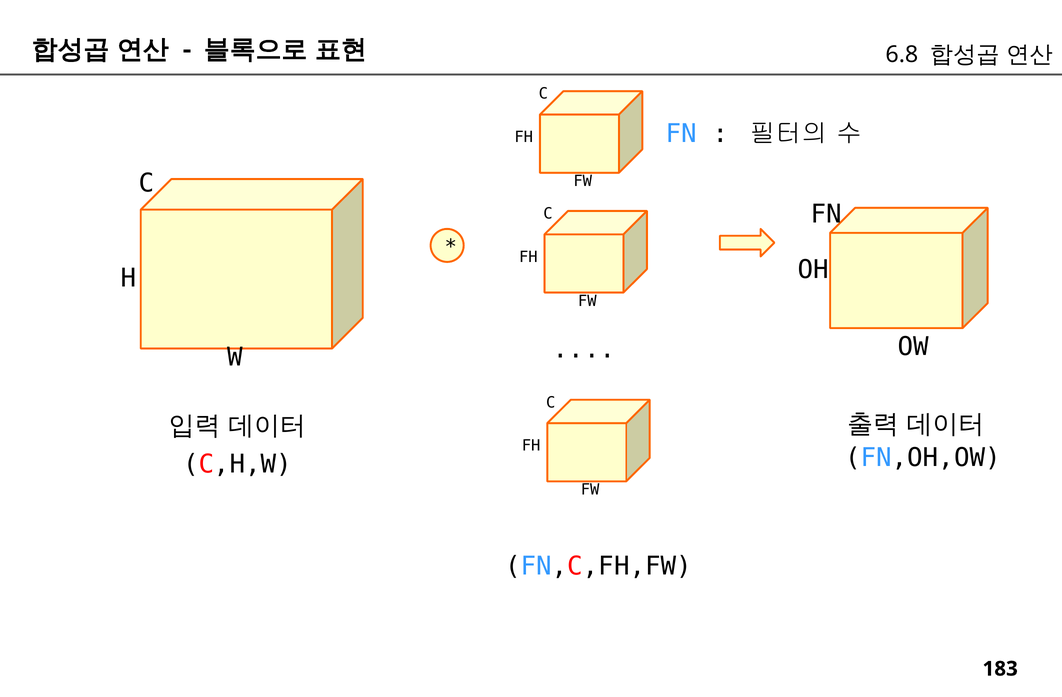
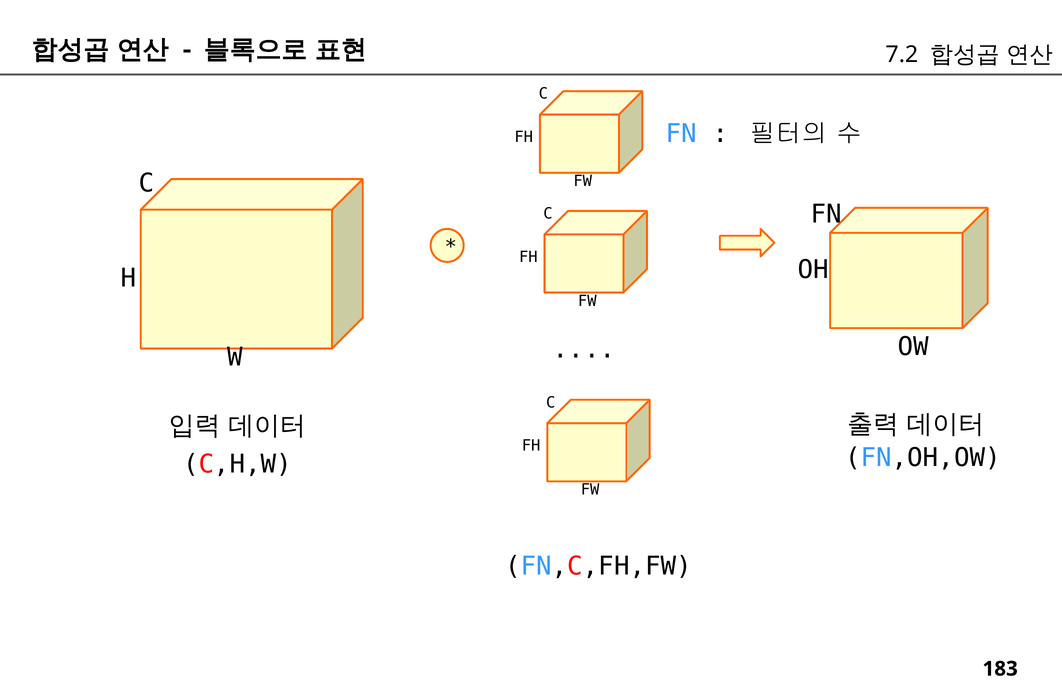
6.8: 6.8 -> 7.2 (902, 54)
